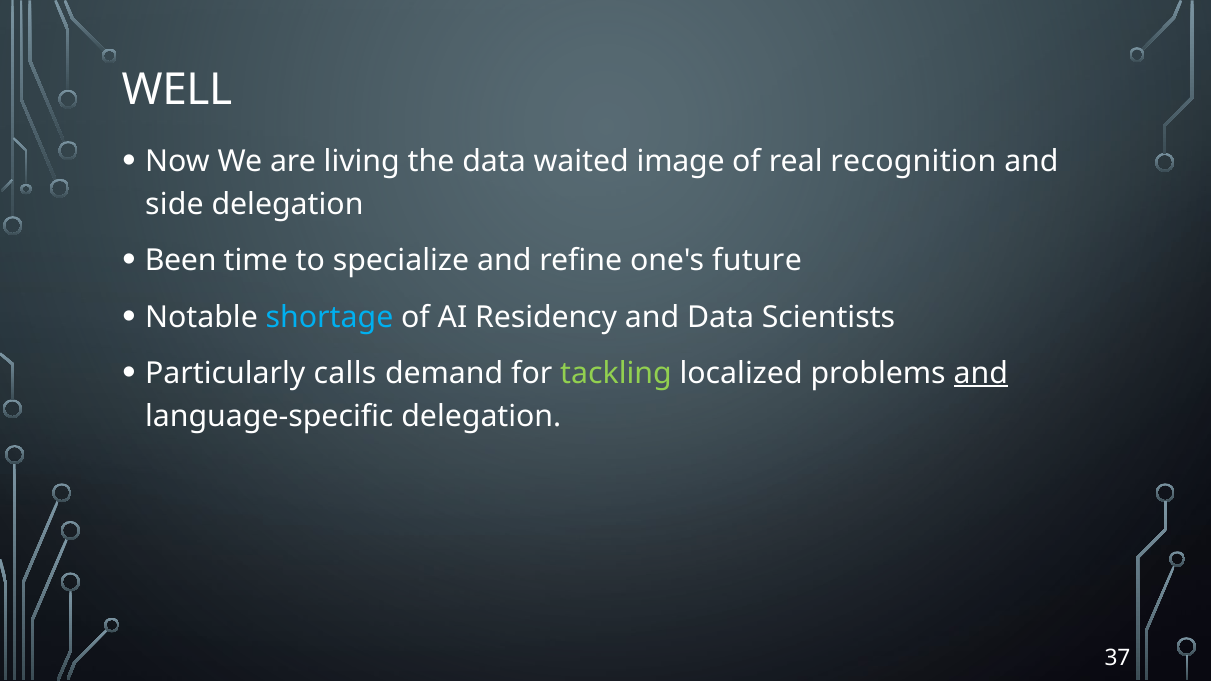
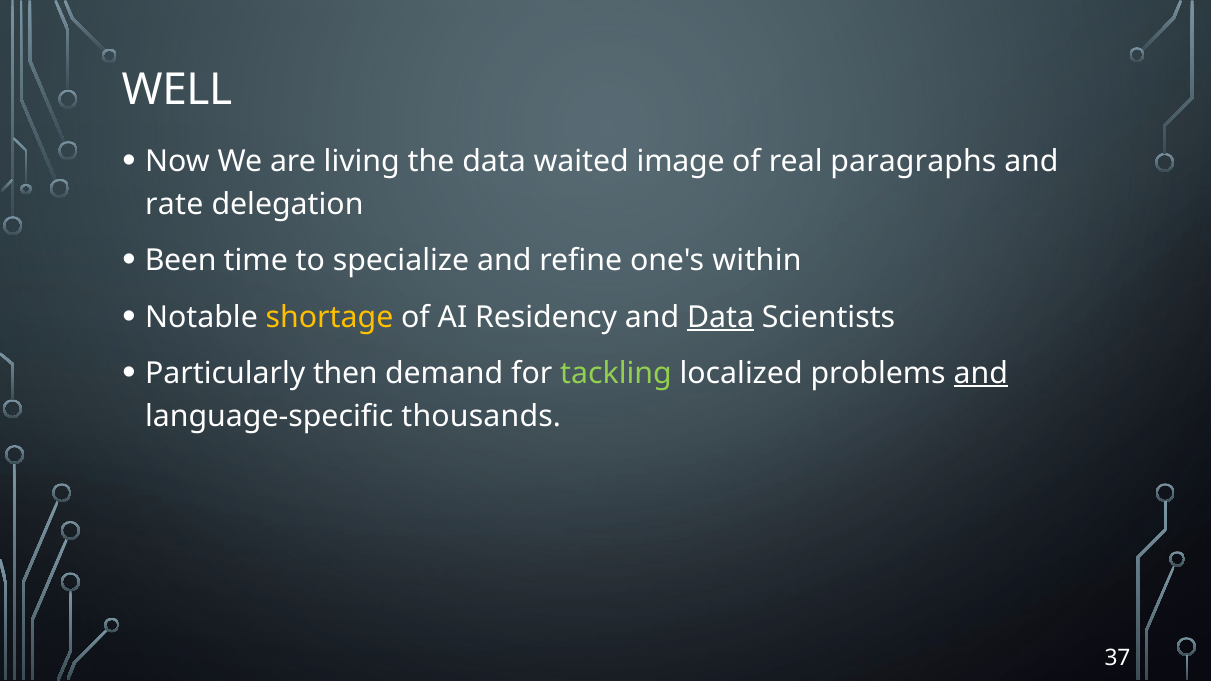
recognition: recognition -> paragraphs (913, 161)
side: side -> rate (174, 205)
future: future -> within (757, 261)
shortage colour: light blue -> yellow (329, 317)
Data underline: none -> present (721, 317)
calls: calls -> then (345, 373)
language-specific delegation: delegation -> thousands (481, 417)
